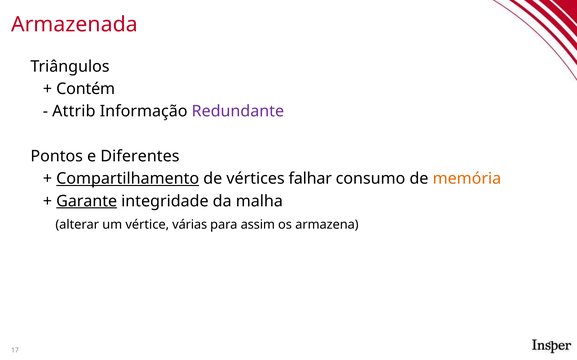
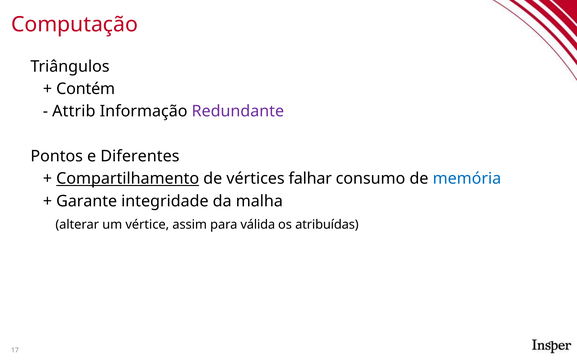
Armazenada: Armazenada -> Computação (75, 24)
memória colour: orange -> blue (467, 179)
Garante underline: present -> none (87, 201)
várias: várias -> assim (190, 225)
assim: assim -> válida (258, 225)
armazena: armazena -> atribuídas (327, 225)
